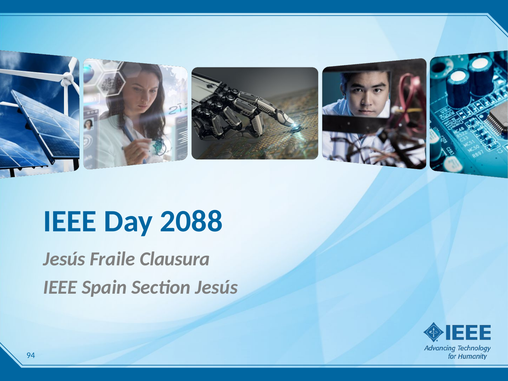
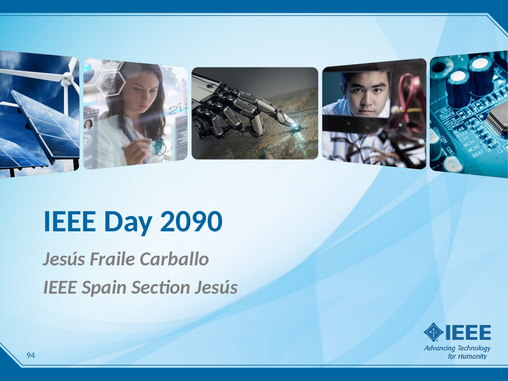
2088: 2088 -> 2090 (191, 221)
Clausura: Clausura -> Carballo (175, 259)
